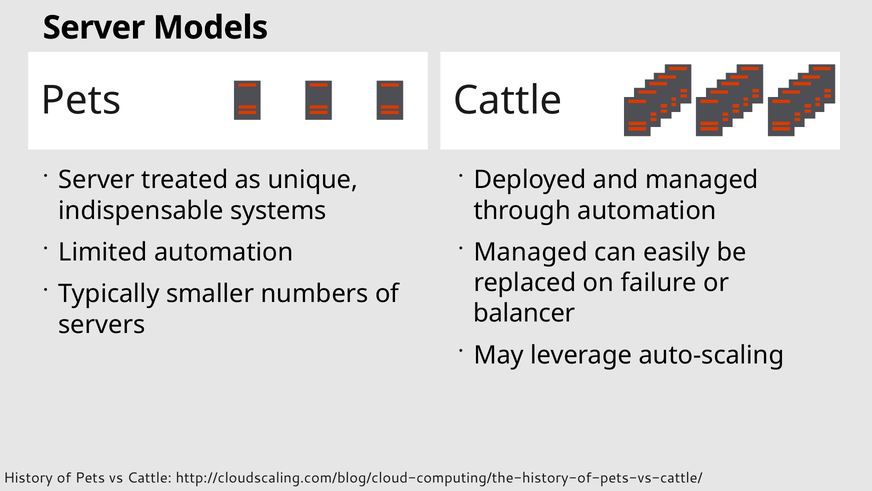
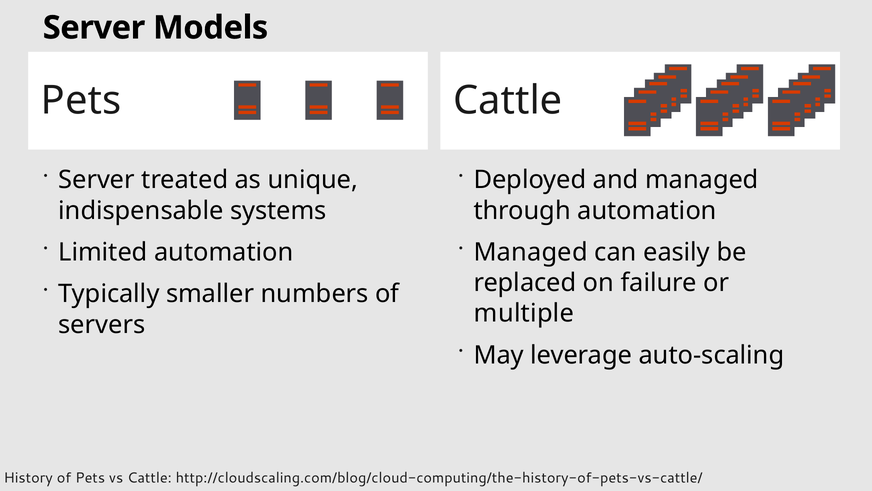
balancer: balancer -> multiple (524, 313)
